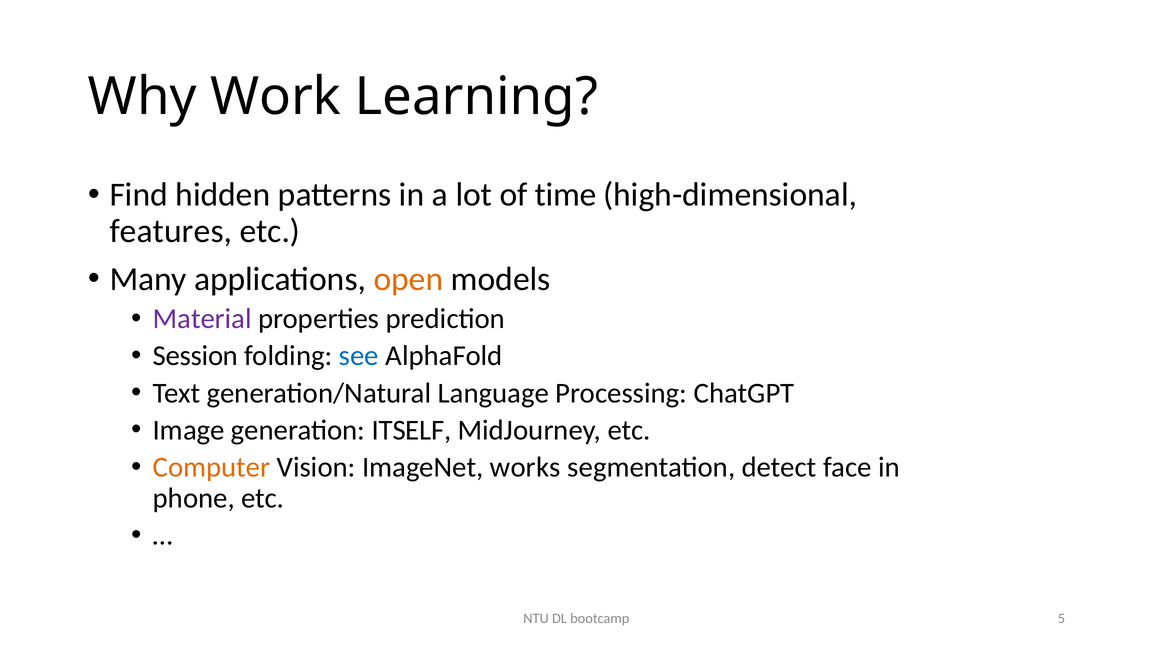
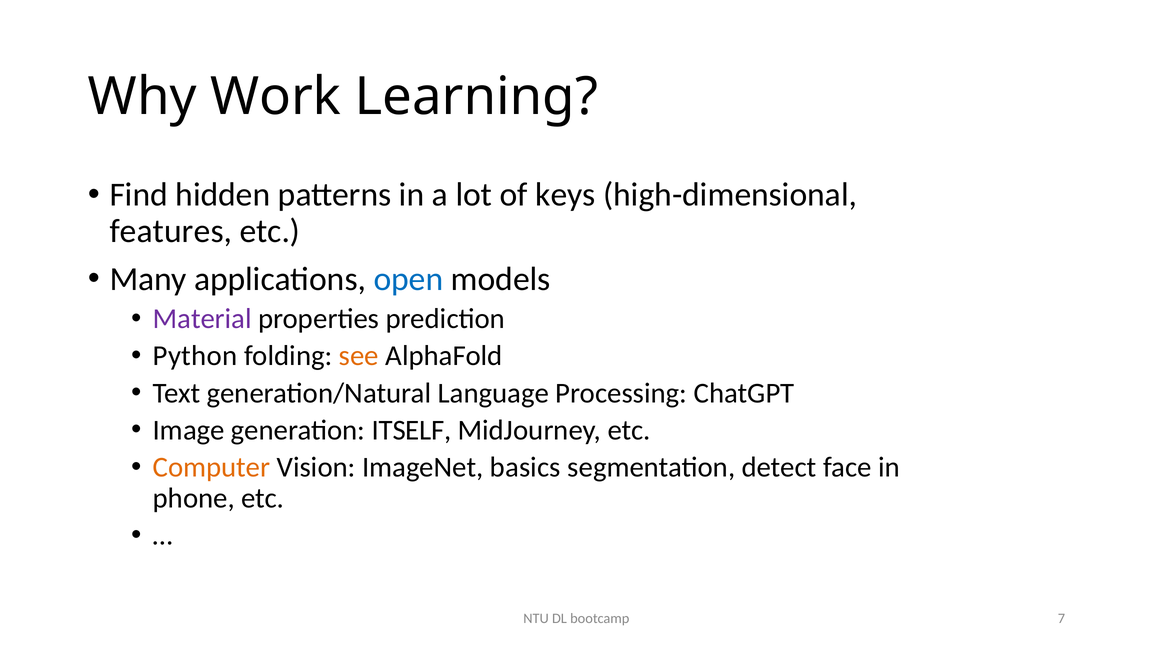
time: time -> keys (565, 195)
open colour: orange -> blue (408, 279)
Session: Session -> Python (195, 356)
see colour: blue -> orange (359, 356)
works: works -> basics (525, 468)
5: 5 -> 7 (1061, 619)
